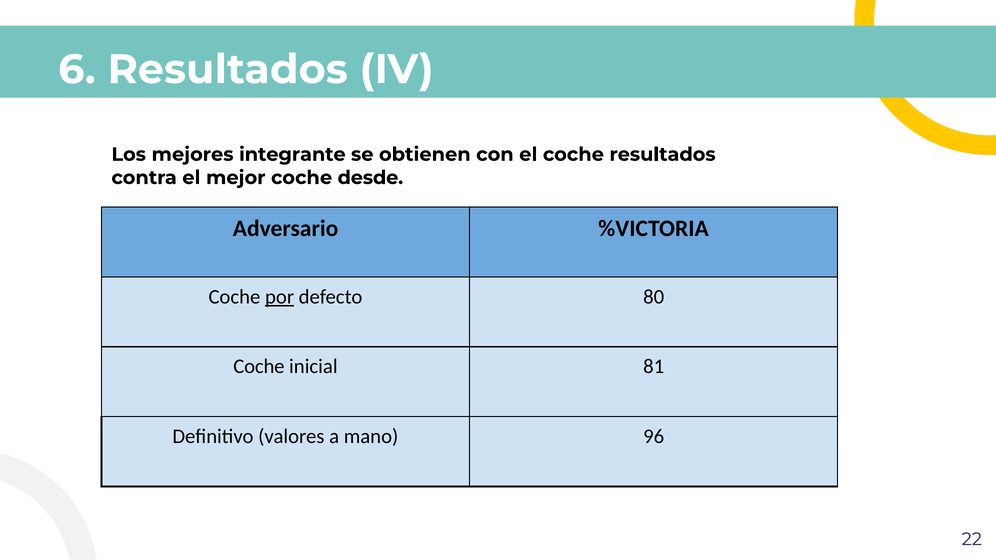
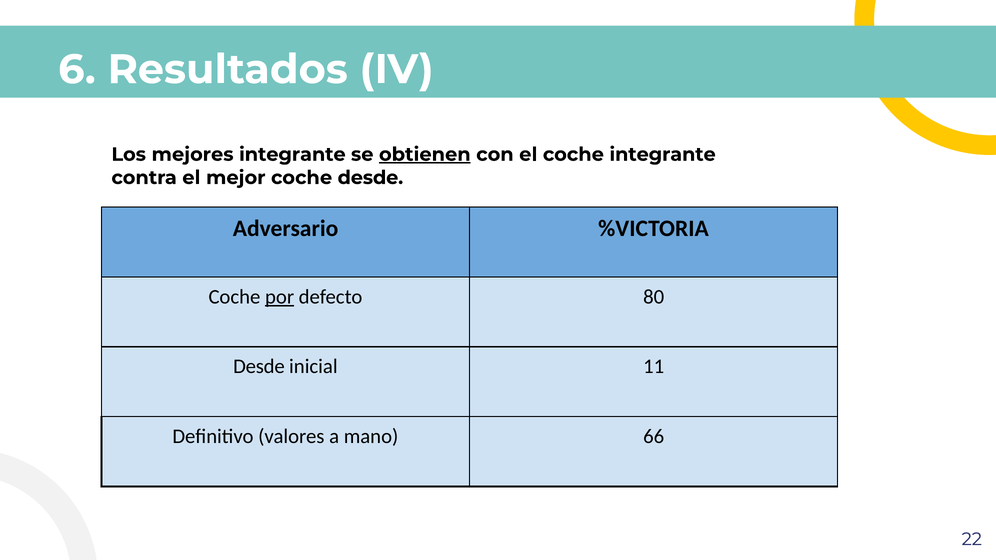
obtienen underline: none -> present (425, 154)
coche resultados: resultados -> integrante (663, 154)
Coche: Coche -> Desde (259, 367)
81: 81 -> 11 (654, 367)
96: 96 -> 66 (654, 437)
